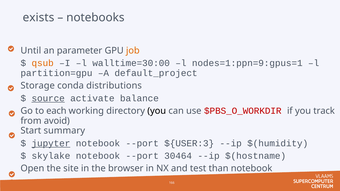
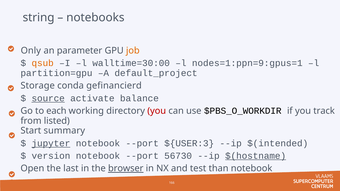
exists: exists -> string (39, 18)
Until: Until -> Only (31, 51)
distributions: distributions -> gefinancierd (114, 86)
you colour: black -> red (157, 111)
$PBS_O_WORKDIR colour: red -> black (243, 111)
avoid: avoid -> listed (57, 121)
$(humidity: $(humidity -> $(intended (278, 143)
skylake: skylake -> version (51, 156)
30464: 30464 -> 56730 (178, 156)
$(hostname underline: none -> present (256, 156)
site: site -> last (71, 169)
browser underline: none -> present (126, 169)
